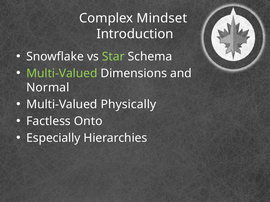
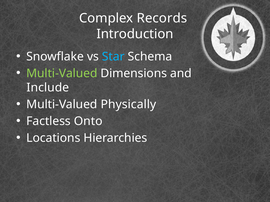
Mindset: Mindset -> Records (162, 18)
Star colour: light green -> light blue (113, 57)
Normal: Normal -> Include (48, 88)
Especially: Especially -> Locations (53, 138)
